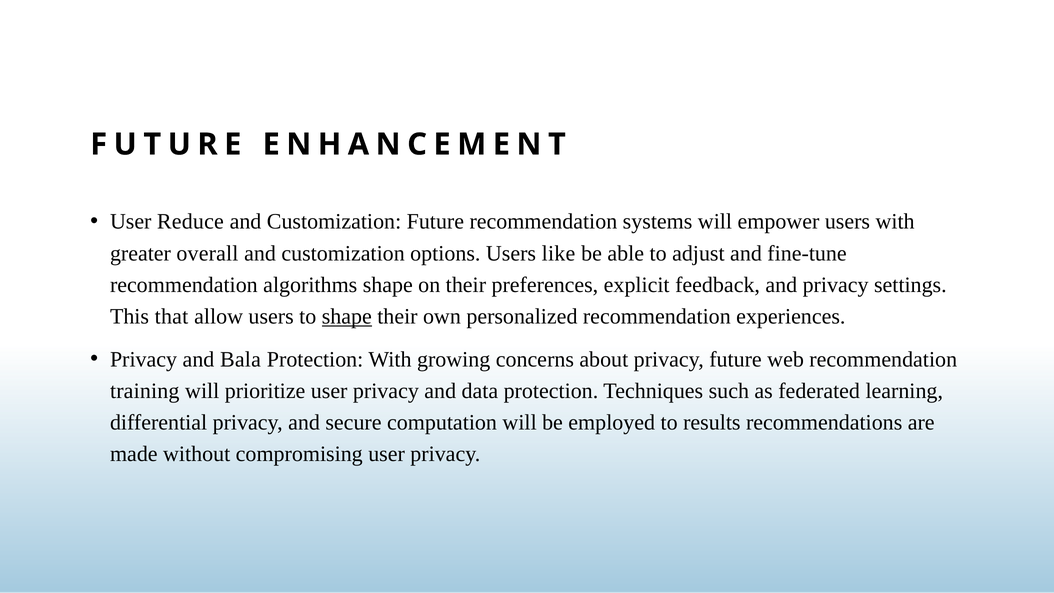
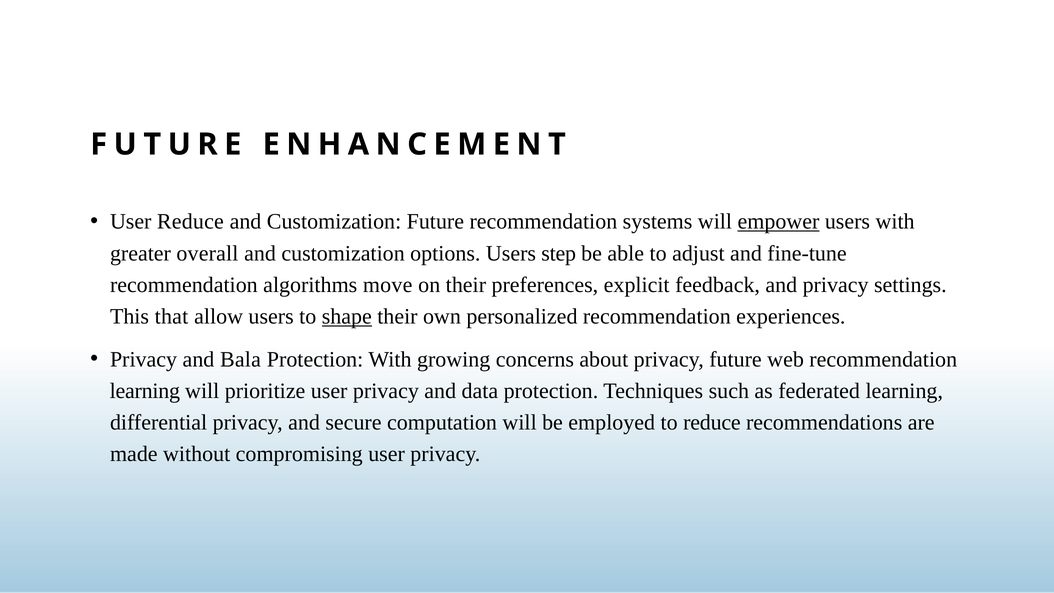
empower underline: none -> present (778, 222)
like: like -> step (559, 253)
algorithms shape: shape -> move (388, 285)
training: training -> learning (145, 391)
to results: results -> reduce (712, 422)
